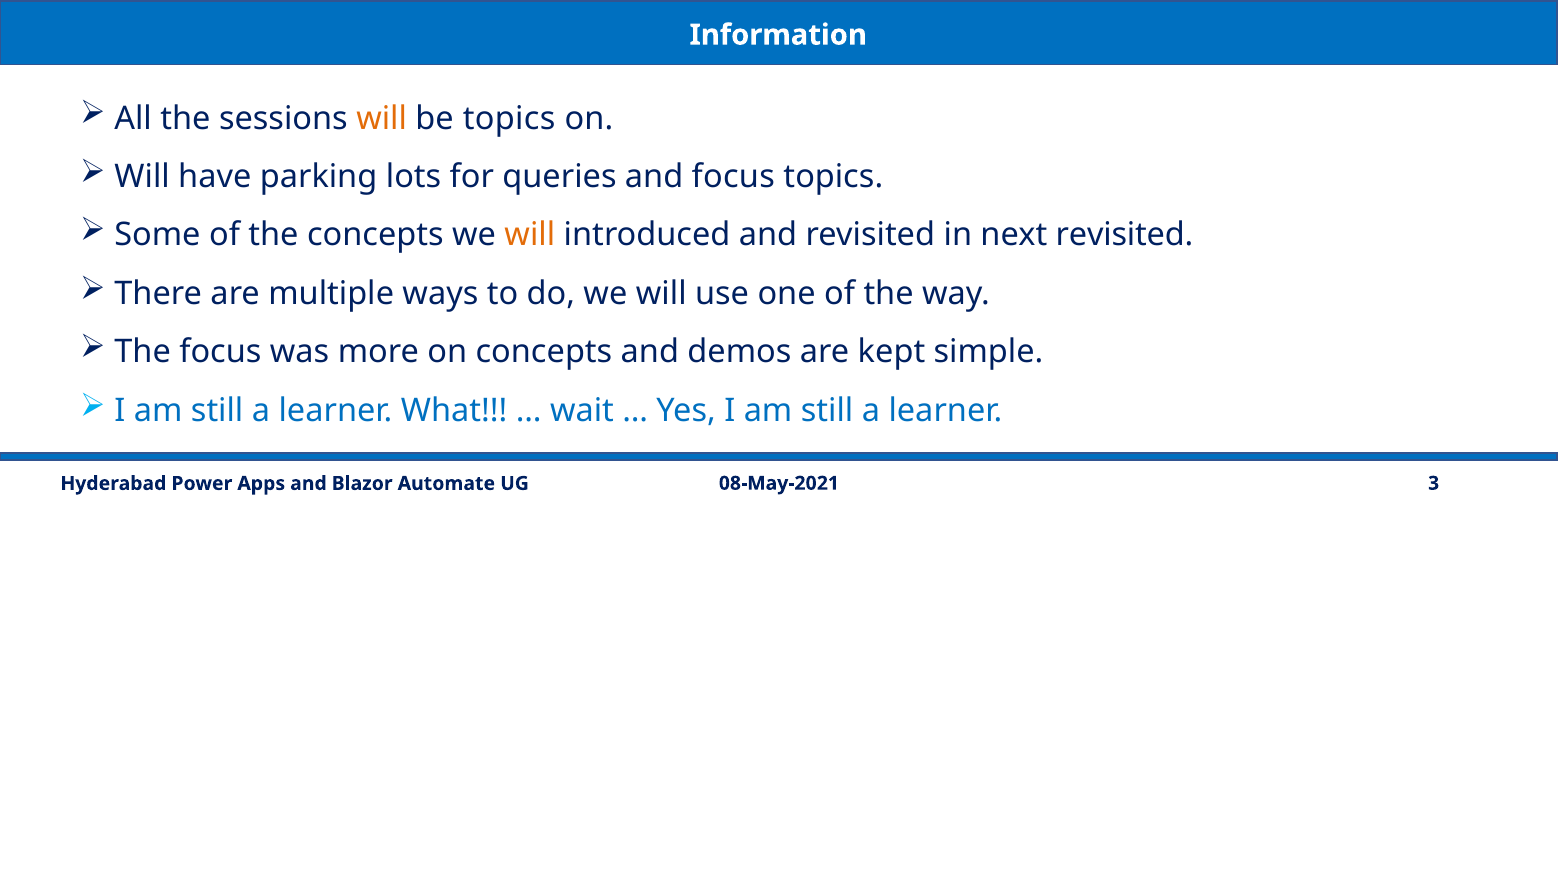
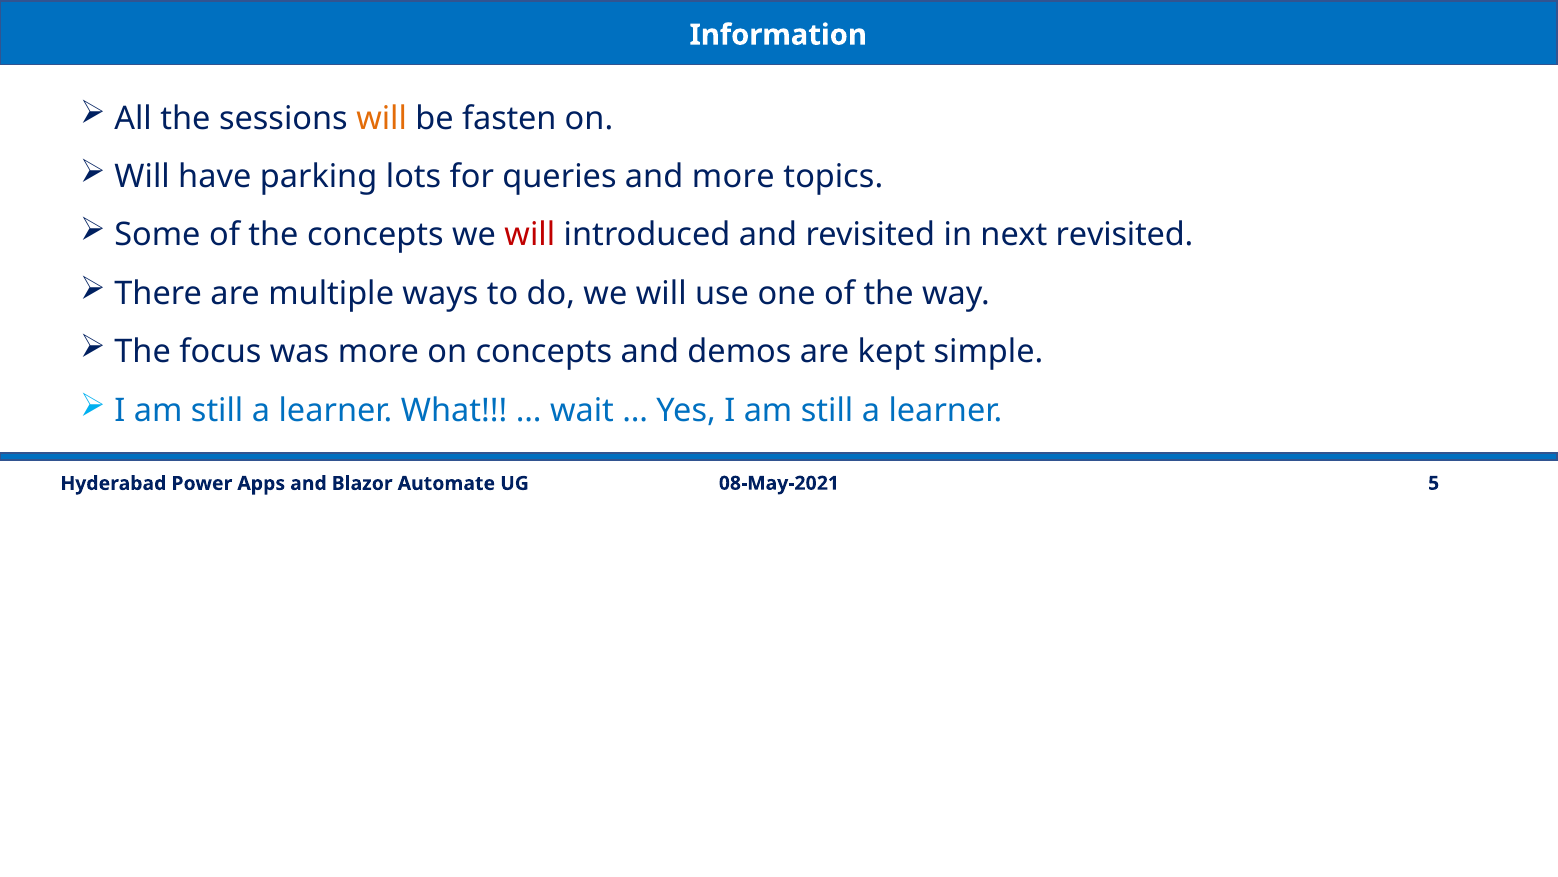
be topics: topics -> fasten (509, 118)
and focus: focus -> more (733, 177)
will colour: orange -> red (530, 235)
3: 3 -> 5 (1434, 483)
